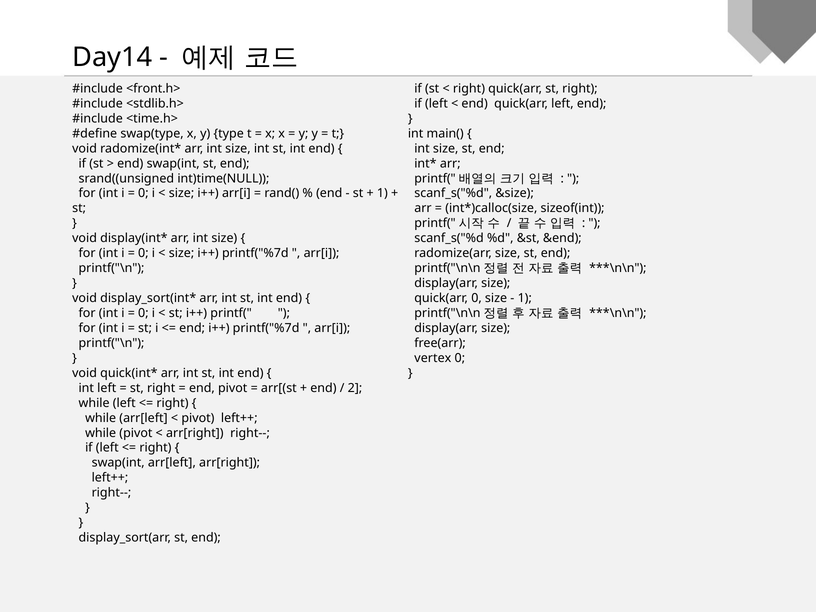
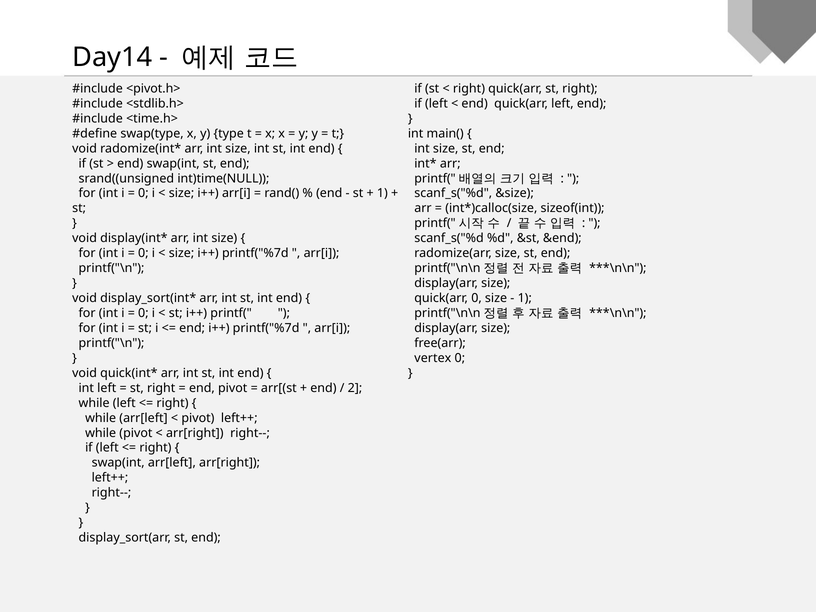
<front.h>: <front.h> -> <pivot.h> (153, 89)
